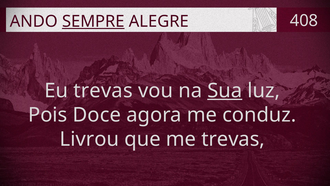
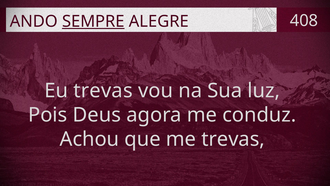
Sua underline: present -> none (225, 90)
Doce: Doce -> Deus (97, 115)
Livrou: Livrou -> Achou (89, 139)
